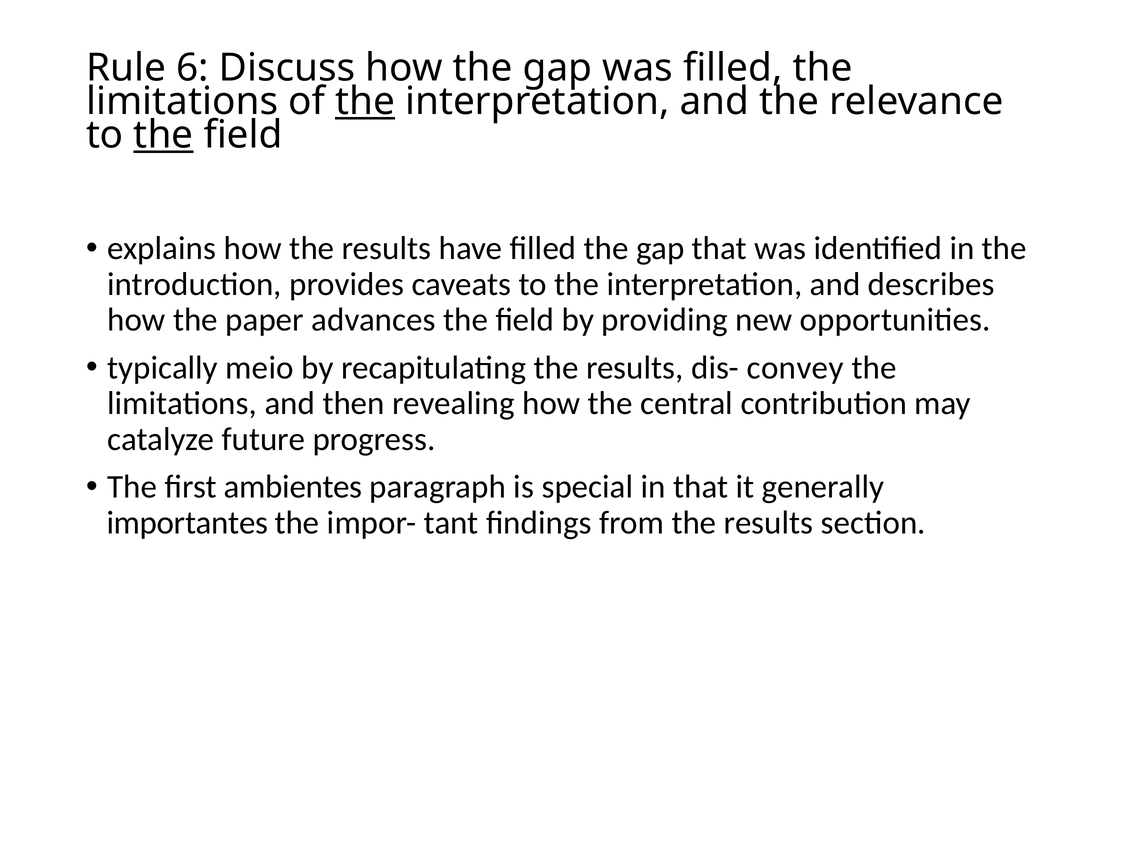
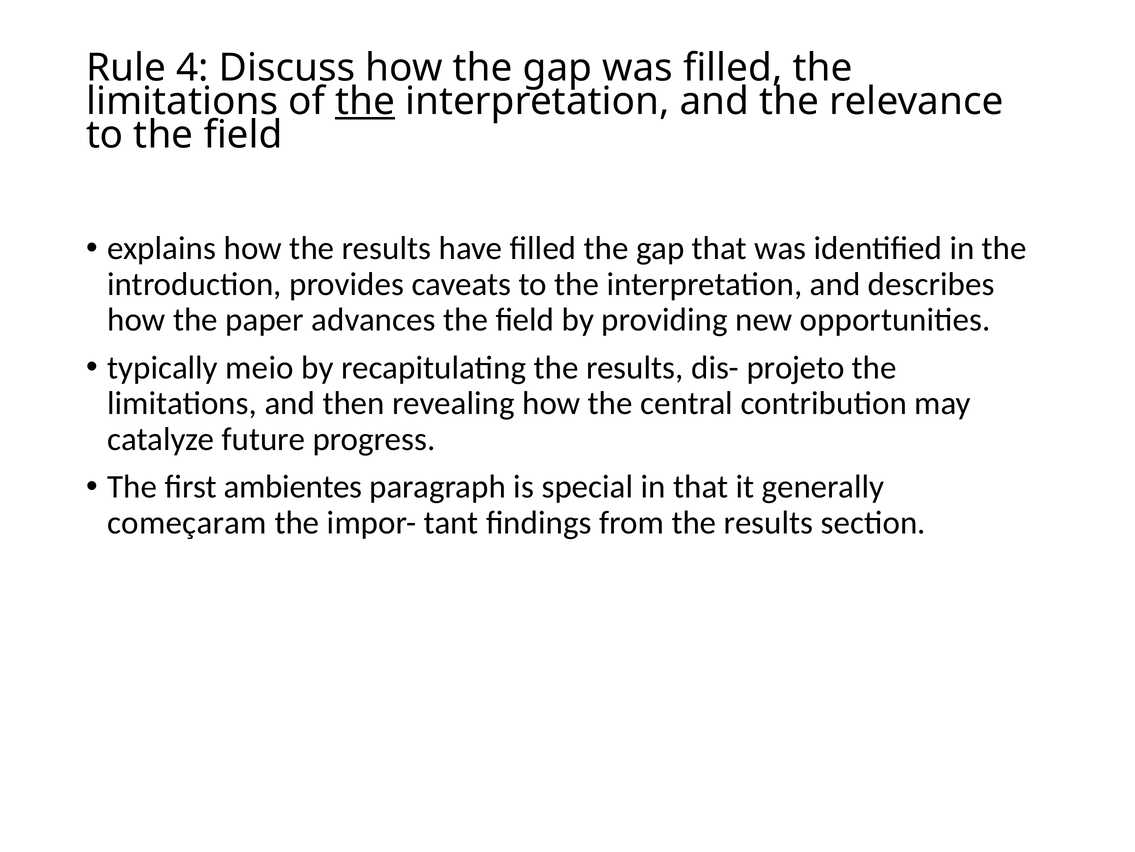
6: 6 -> 4 (192, 68)
the underline: present -> none (163, 135)
convey: convey -> projeto (796, 367)
importantes: importantes -> começaram (187, 522)
